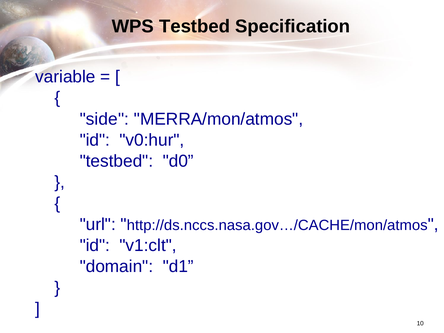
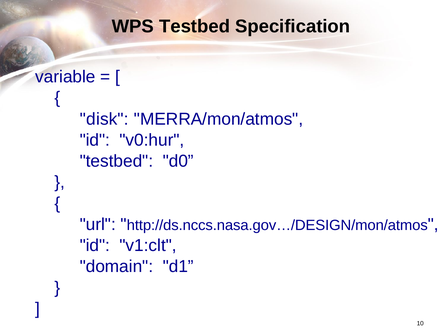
side: side -> disk (104, 119)
http://ds.nccs.nasa.gov…/CACHE/mon/atmos: http://ds.nccs.nasa.gov…/CACHE/mon/atmos -> http://ds.nccs.nasa.gov…/DESIGN/mon/atmos (277, 225)
